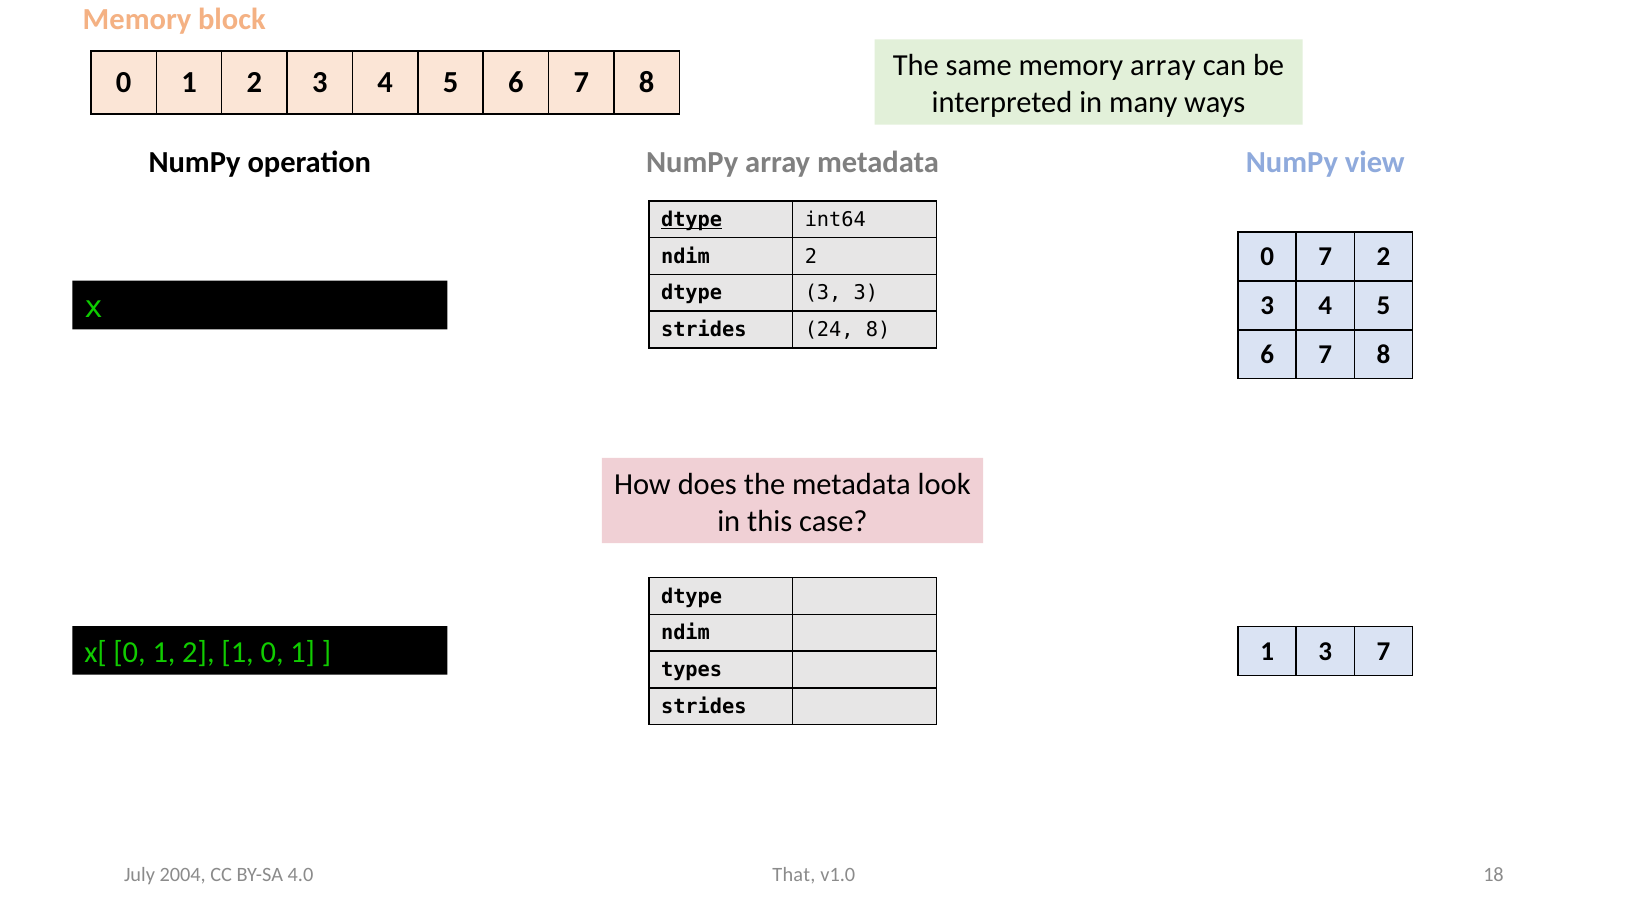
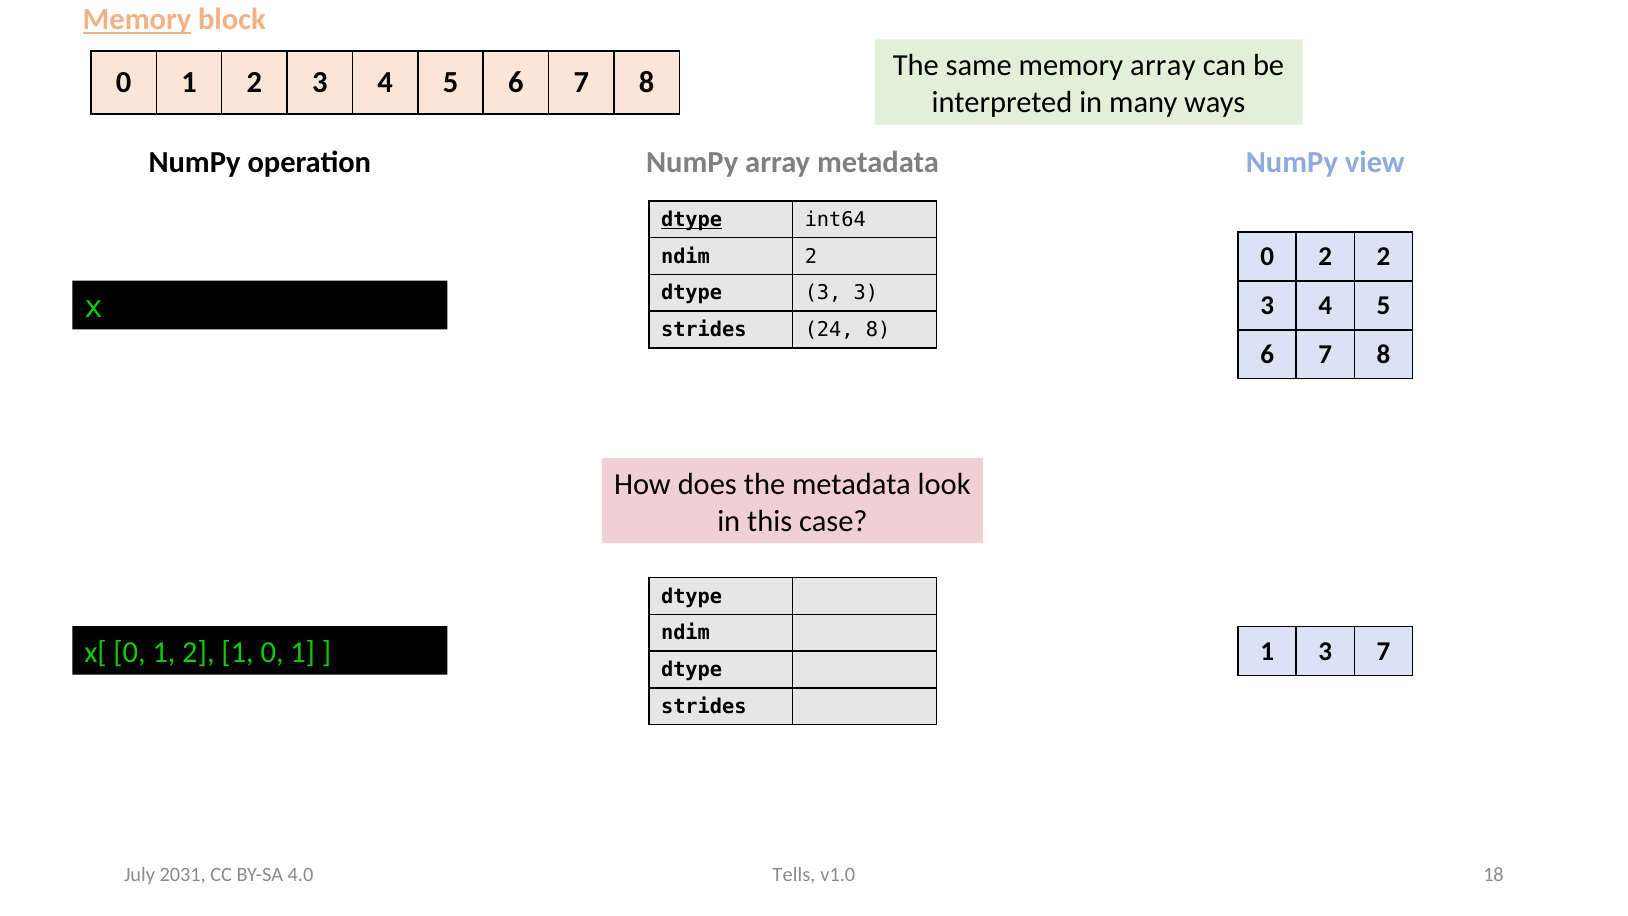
Memory underline: none -> present (137, 20)
0 7: 7 -> 2 (1325, 257)
types: types -> dtype (692, 670)
That: That -> Tells (794, 874)
2004: 2004 -> 2031 (183, 875)
